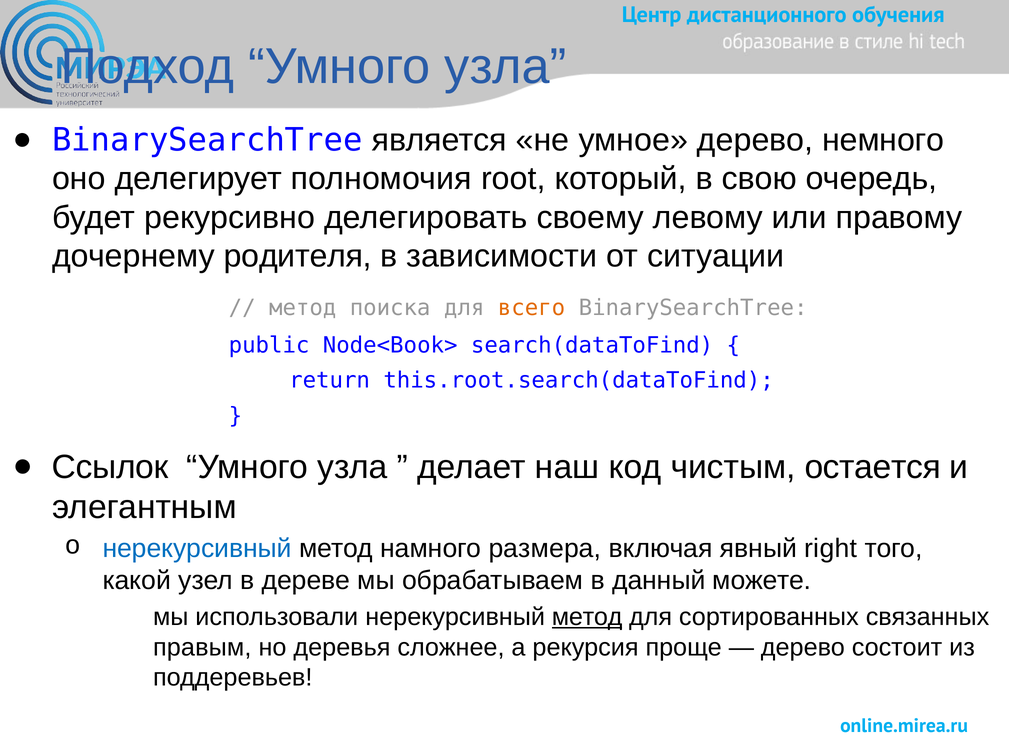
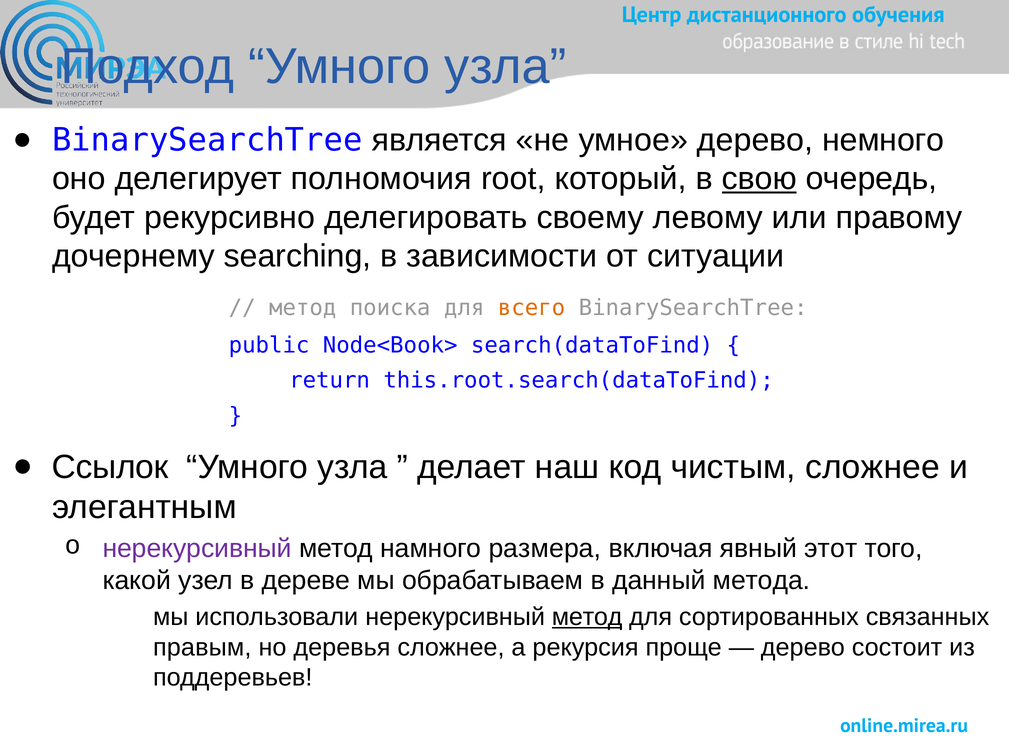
свою underline: none -> present (759, 179)
родителя: родителя -> searching (298, 256)
чистым остается: остается -> сложнее (872, 467)
нерекурсивный colour: blue -> purple (197, 549)
right: right -> этот (831, 549)
можете: можете -> метода (762, 581)
